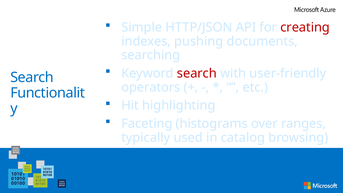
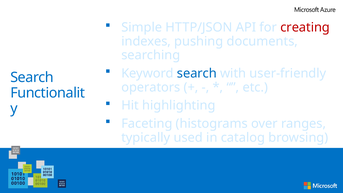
search colour: red -> blue (197, 73)
